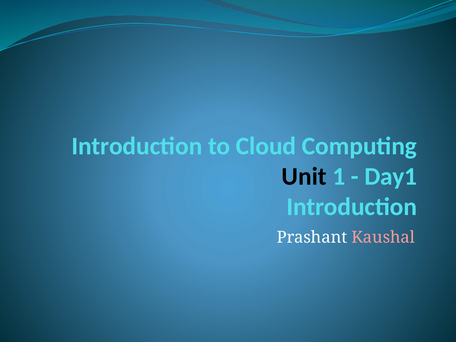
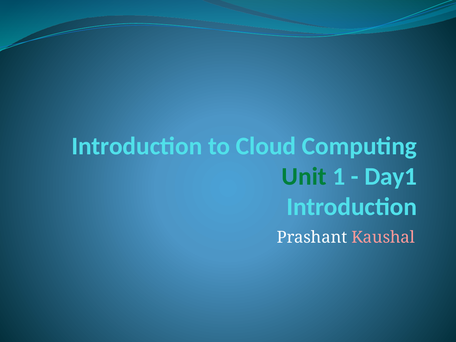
Unit colour: black -> green (304, 177)
